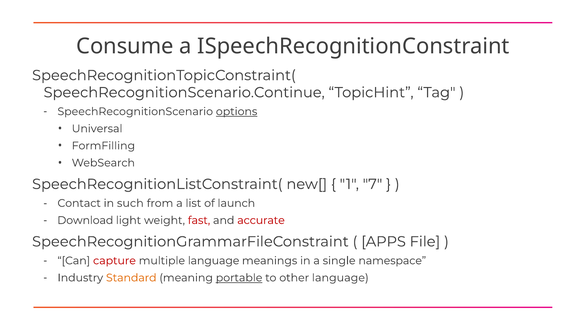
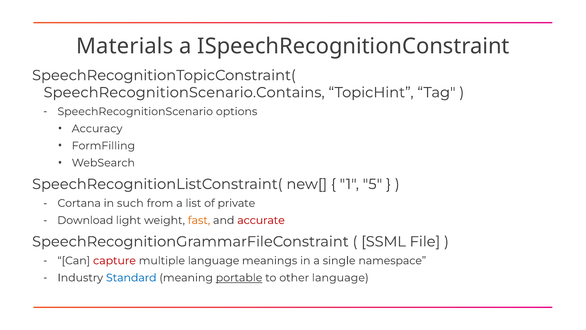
Consume: Consume -> Materials (125, 46)
SpeechRecognitionScenario.Continue: SpeechRecognitionScenario.Continue -> SpeechRecognitionScenario.Contains (184, 92)
options underline: present -> none (237, 111)
Universal: Universal -> Accuracy (97, 128)
7: 7 -> 5 (372, 184)
Contact: Contact -> Cortana (79, 203)
launch: launch -> private (236, 203)
fast colour: red -> orange (199, 220)
APPS: APPS -> SSML (384, 241)
Standard colour: orange -> blue (131, 277)
